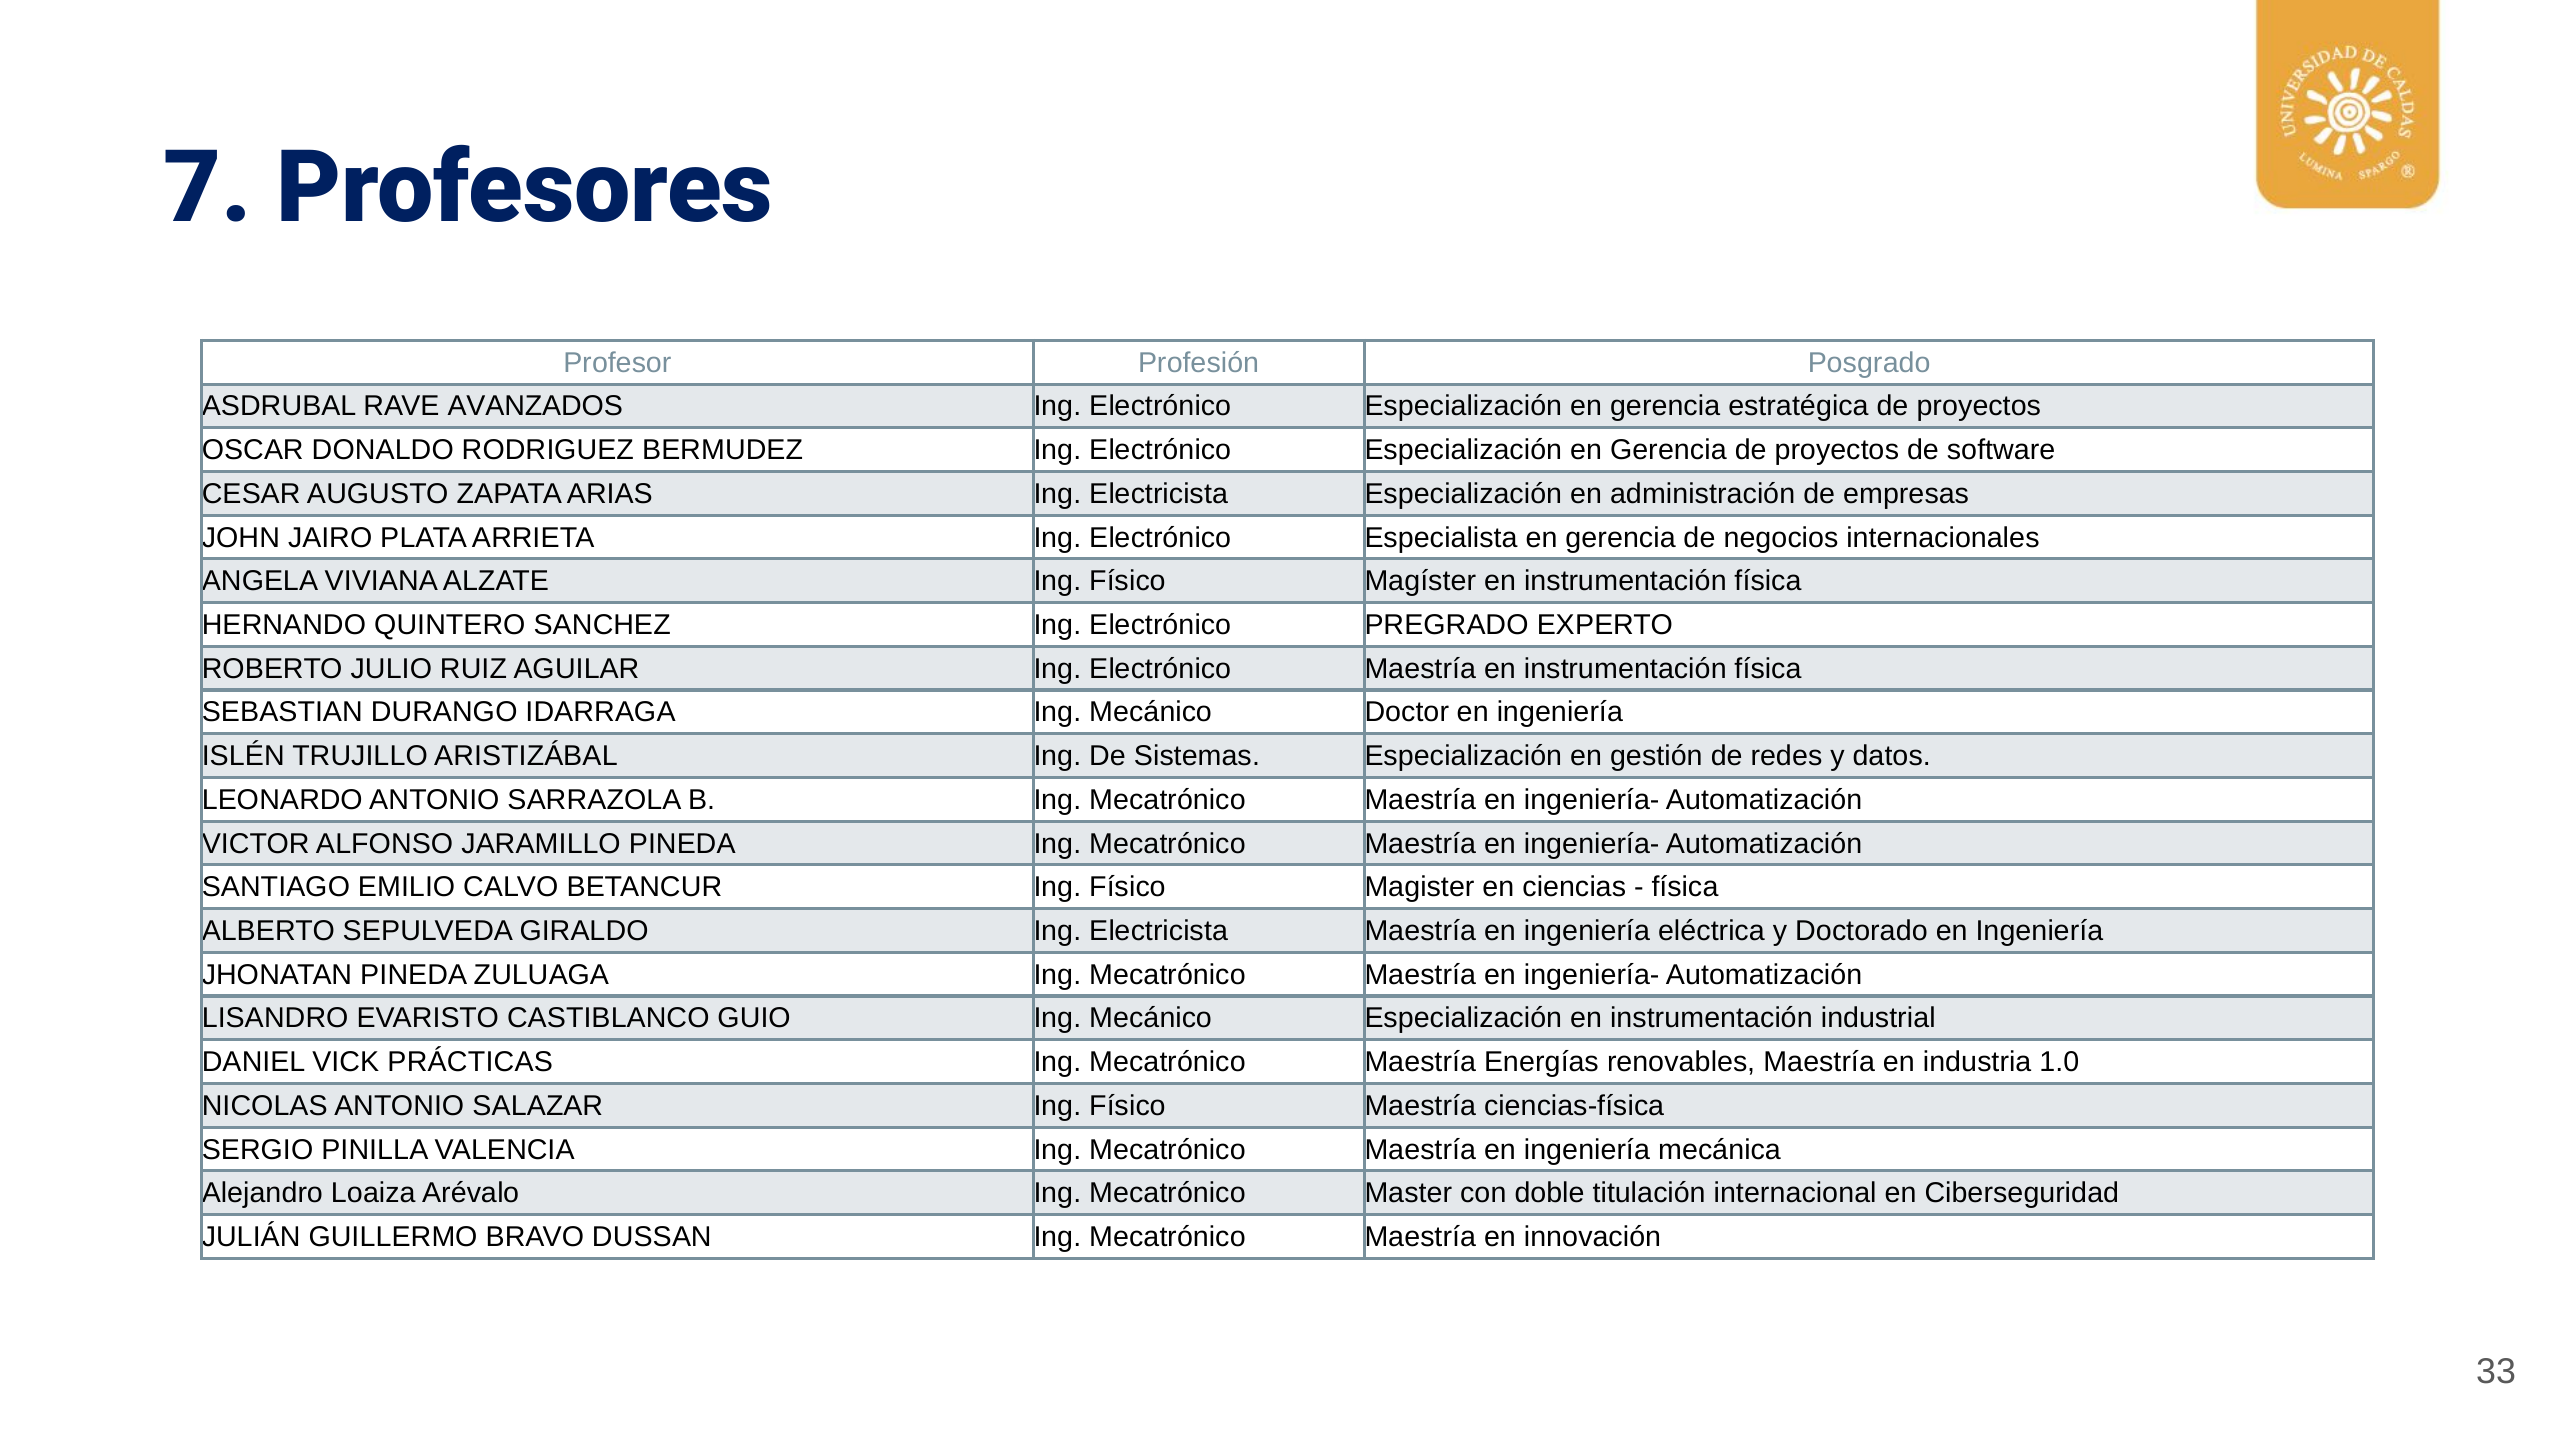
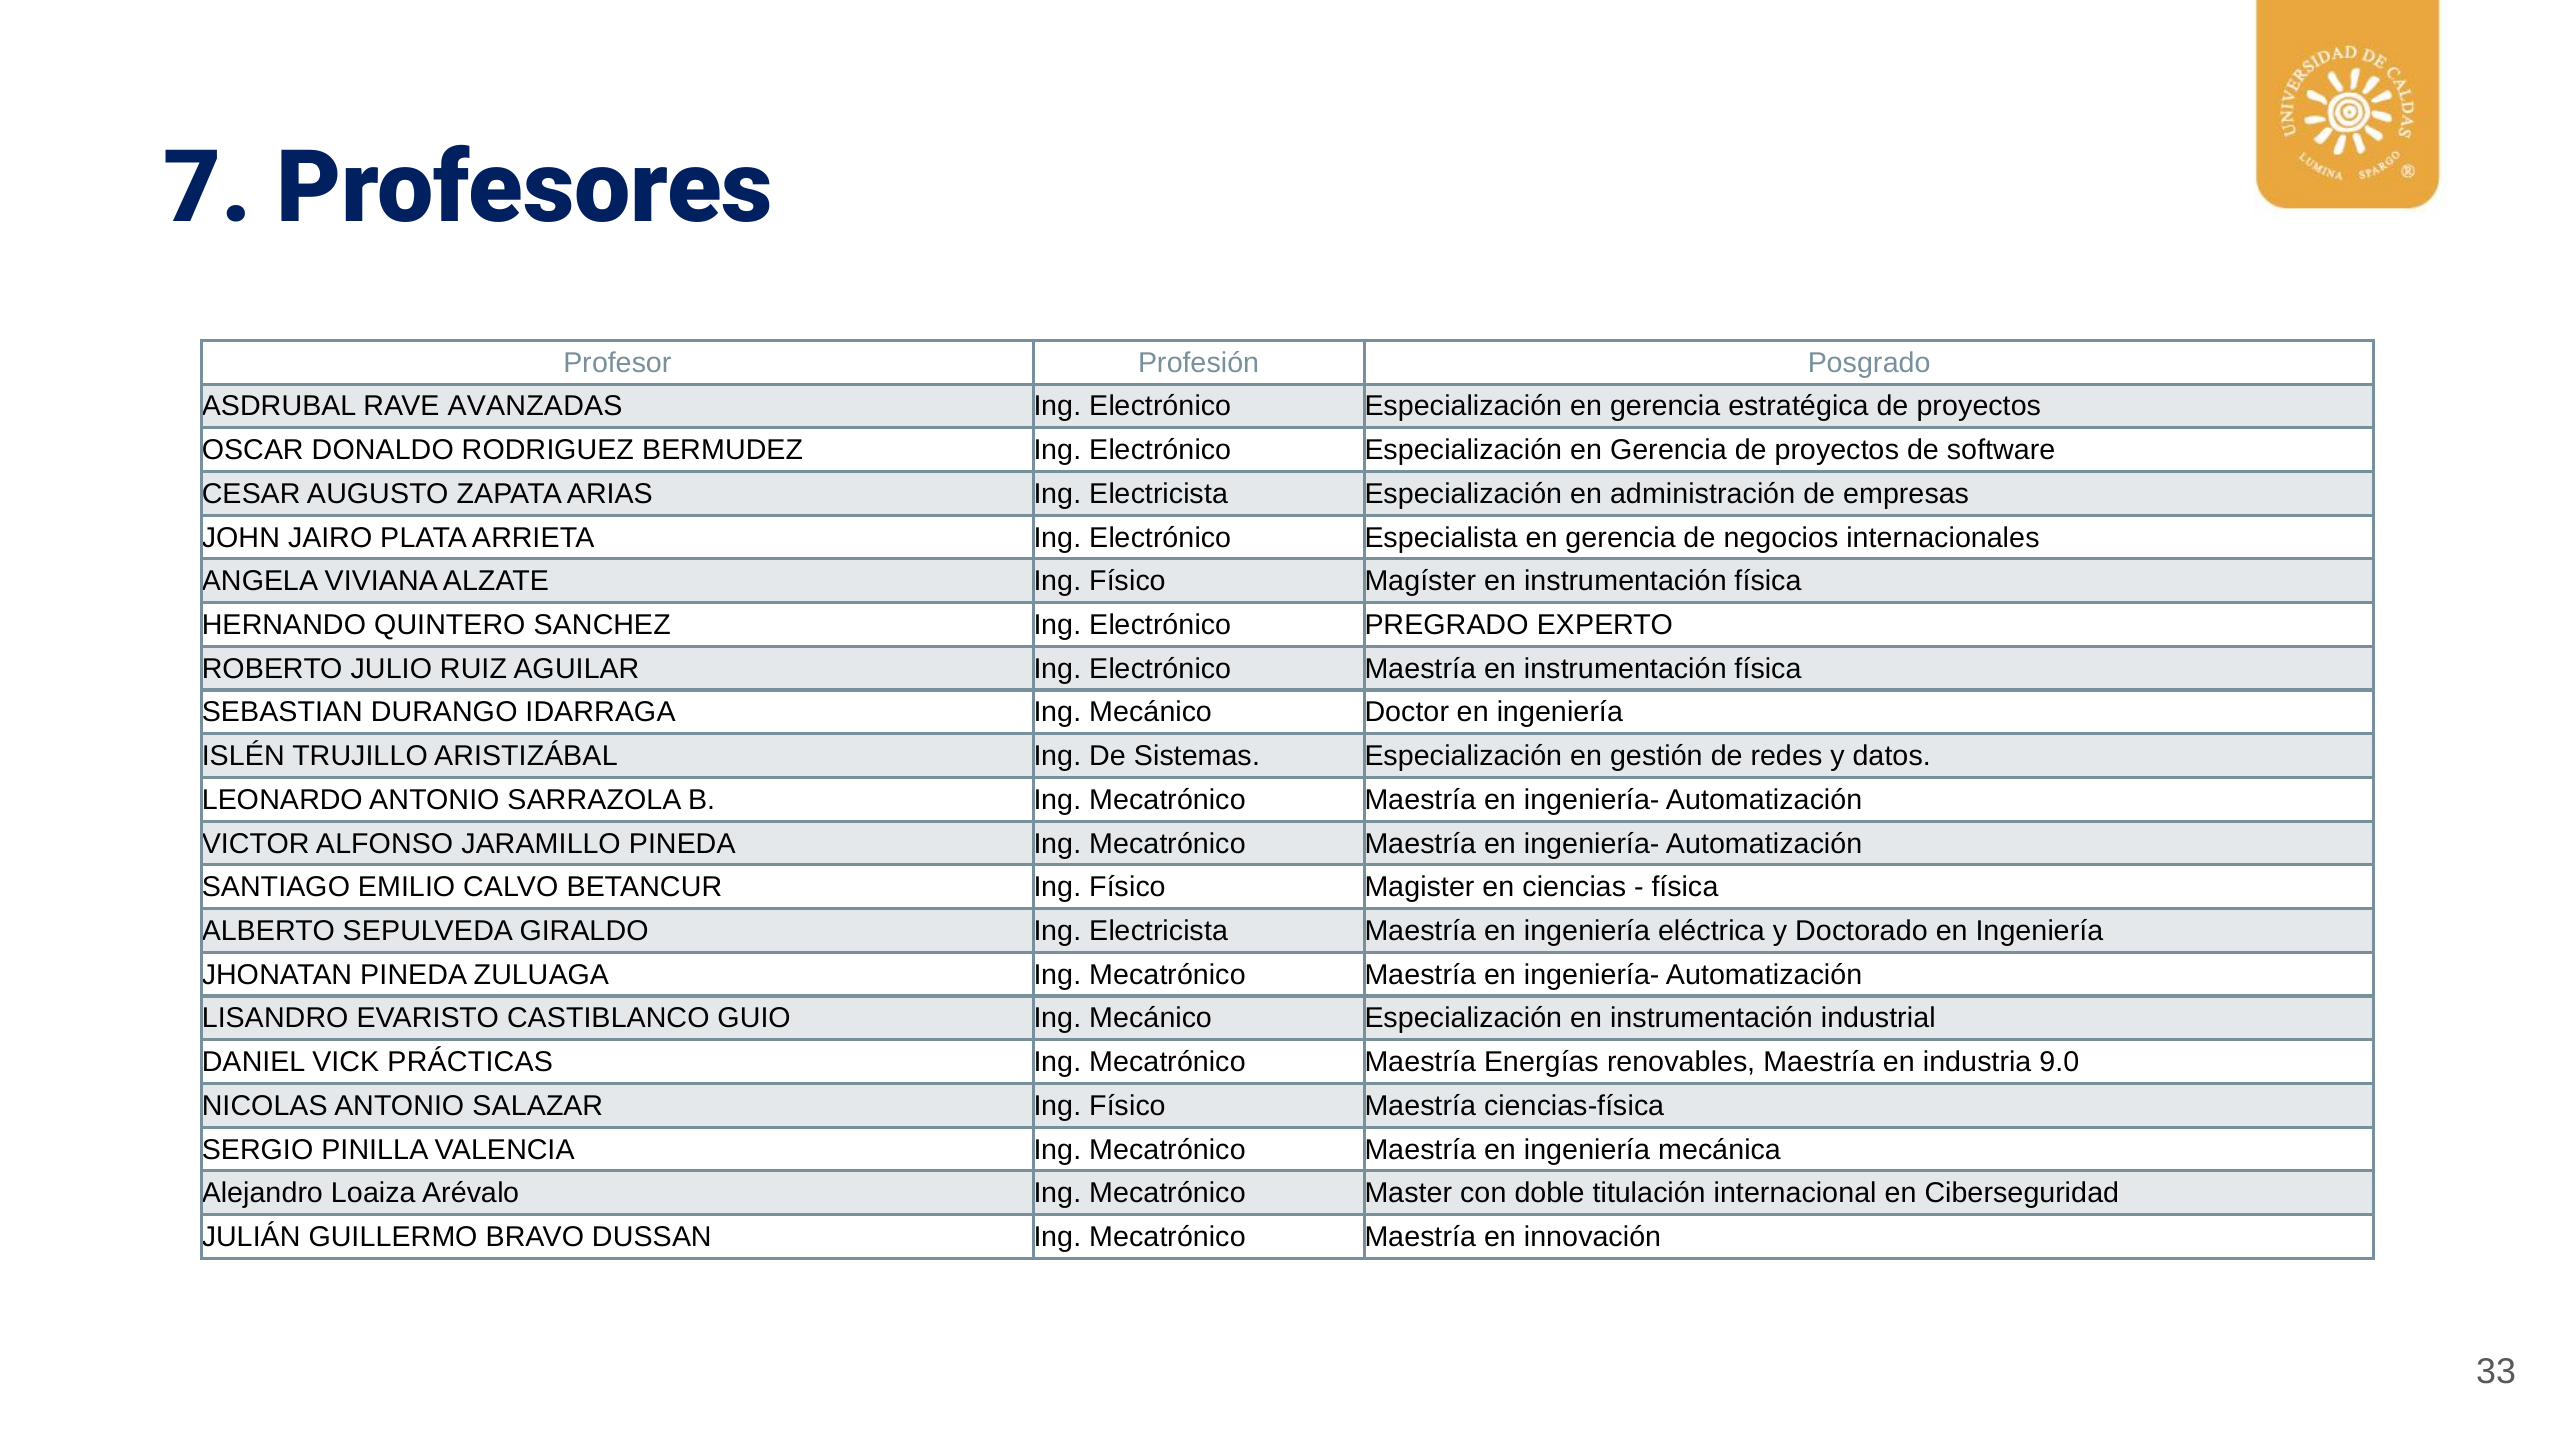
AVANZADOS: AVANZADOS -> AVANZADAS (535, 407)
1.0: 1.0 -> 9.0 (2059, 1062)
